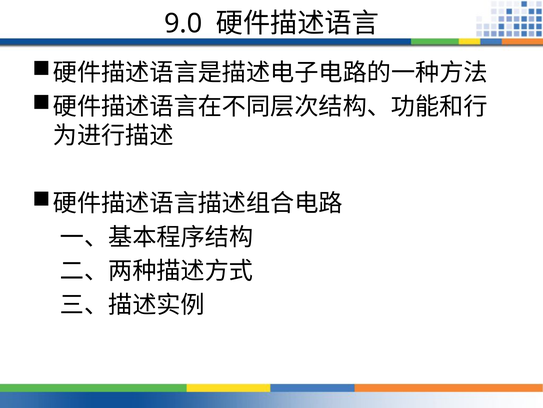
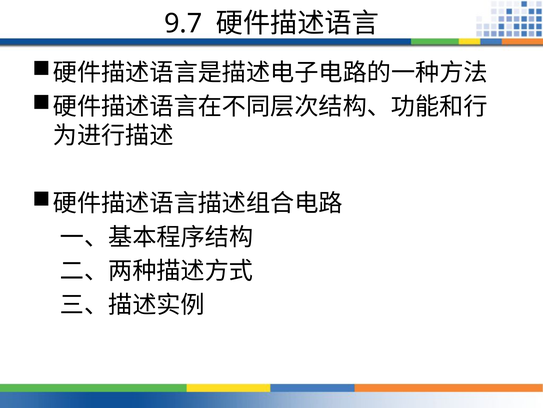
9.0: 9.0 -> 9.7 (183, 24)
